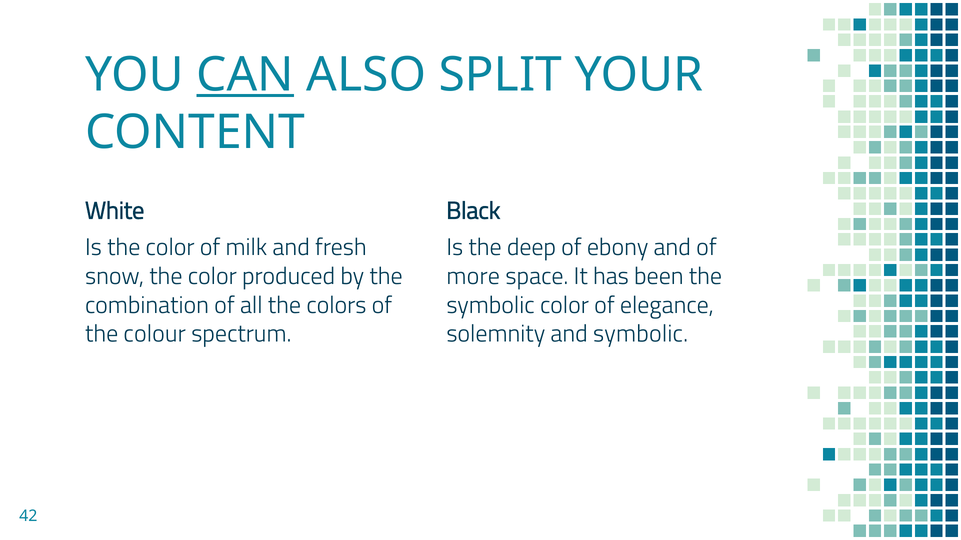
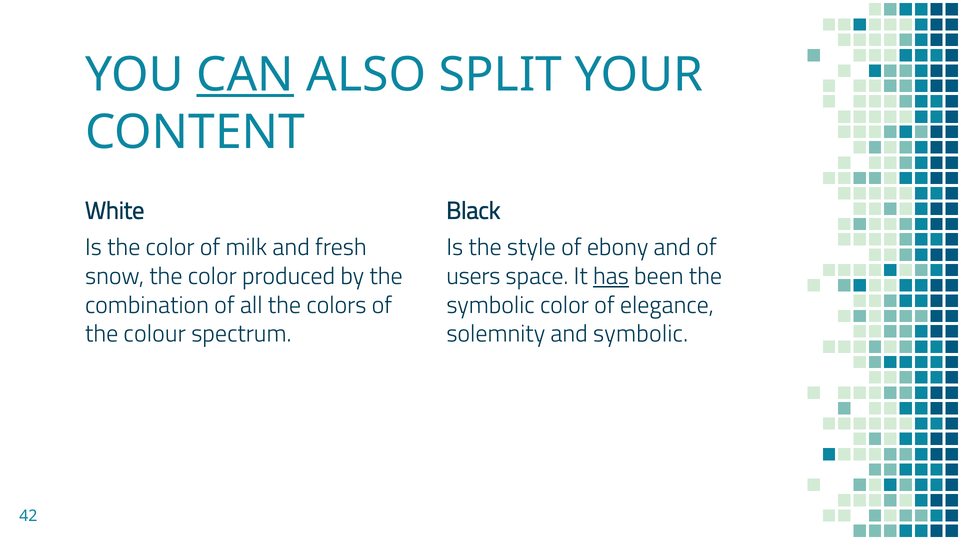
deep: deep -> style (531, 248)
more: more -> users (473, 277)
has underline: none -> present (611, 277)
